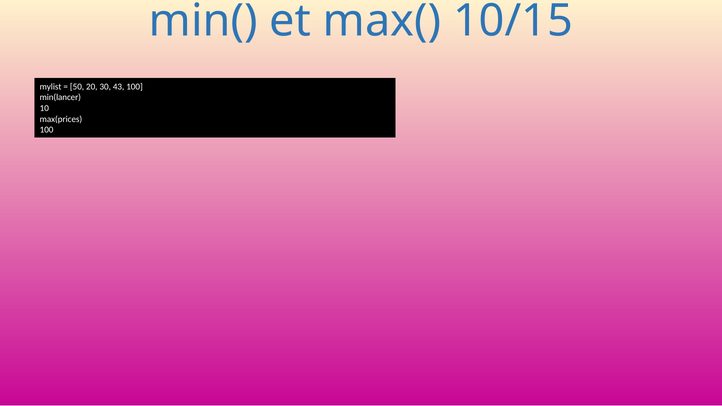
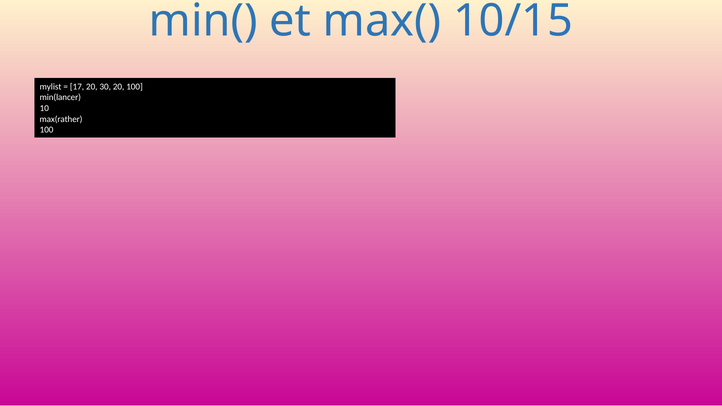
50: 50 -> 17 (77, 87)
30 43: 43 -> 20 (119, 87)
max(prices: max(prices -> max(rather (61, 119)
